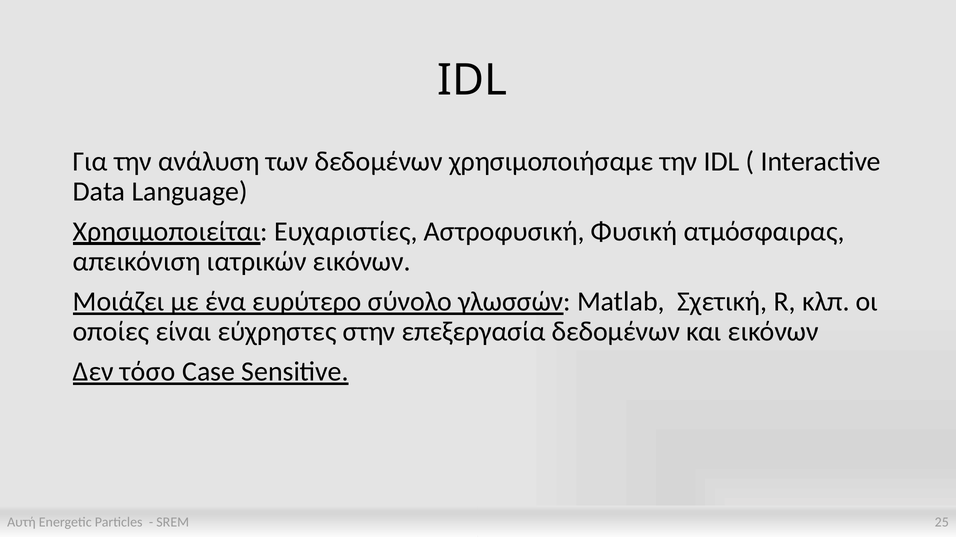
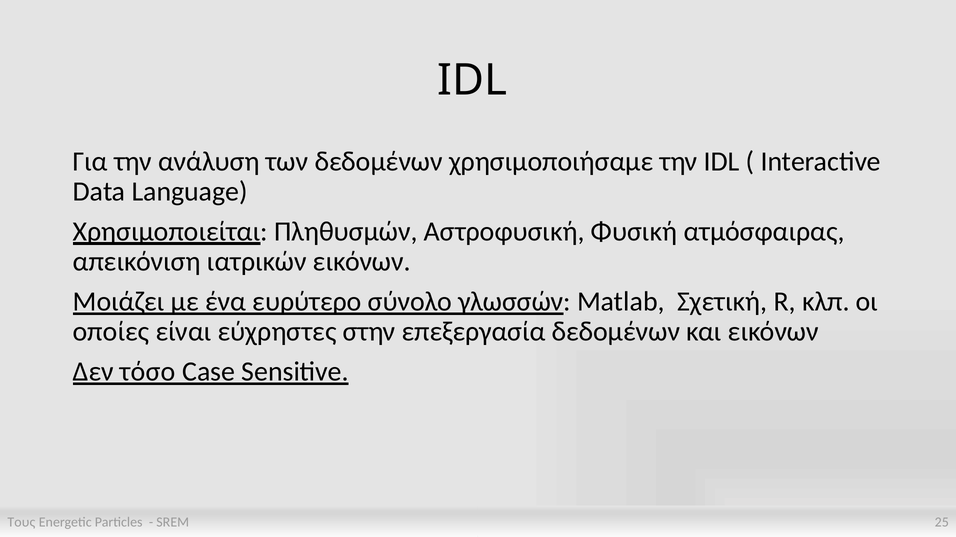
Ευχαριστίες: Ευχαριστίες -> Πληθυσμών (346, 232)
Αυτή: Αυτή -> Τους (21, 523)
